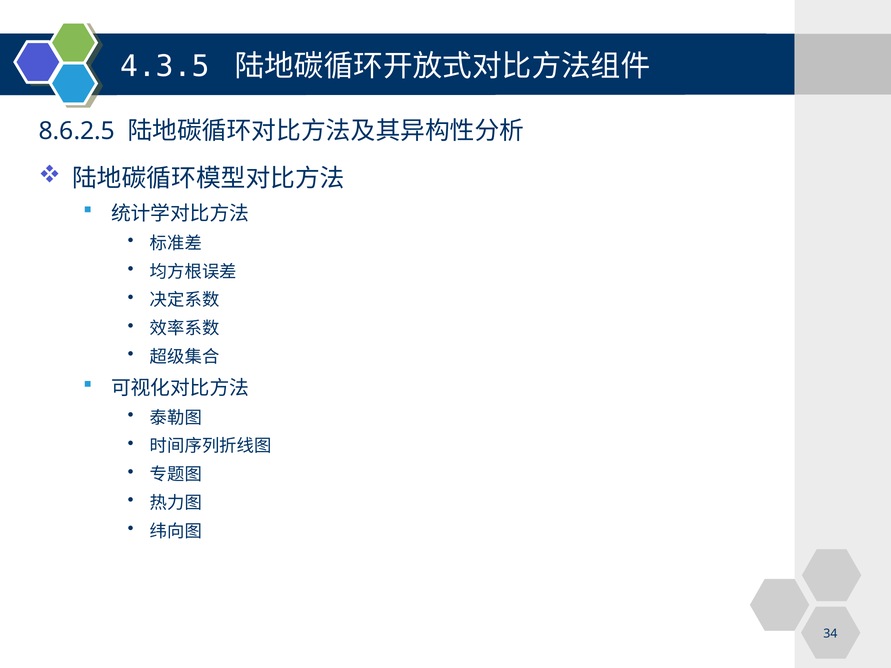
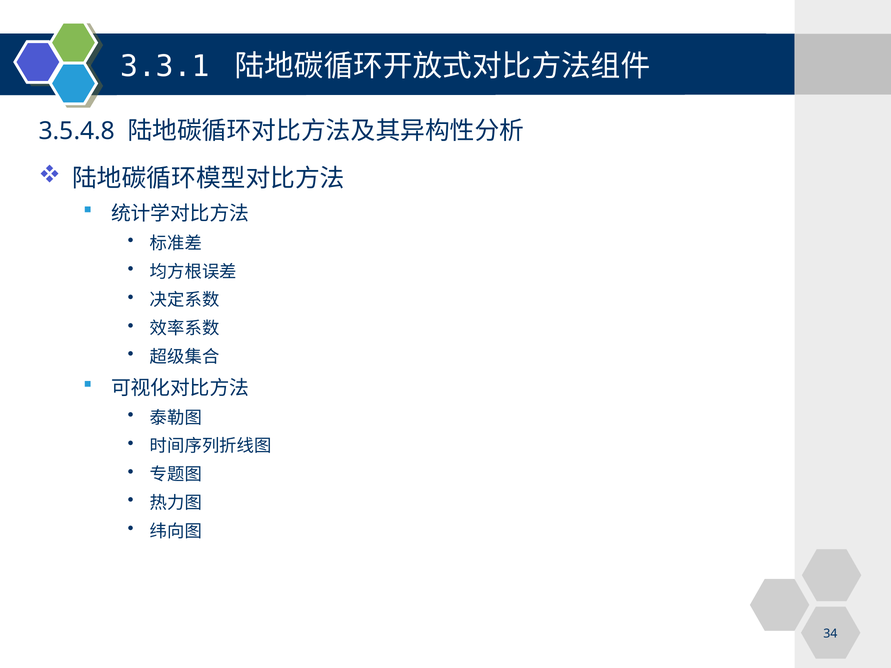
4.3.5: 4.3.5 -> 3.3.1 (165, 67)
8.6.2.5: 8.6.2.5 -> 3.5.4.8 (77, 131)
